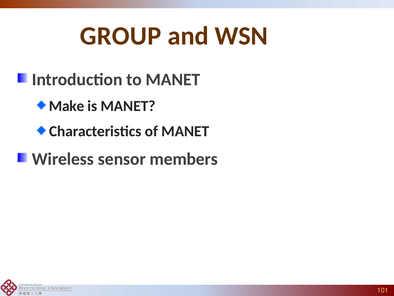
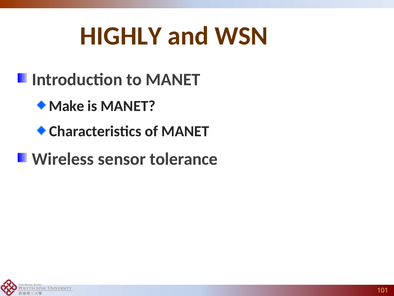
GROUP: GROUP -> HIGHLY (121, 36)
members: members -> tolerance (184, 159)
